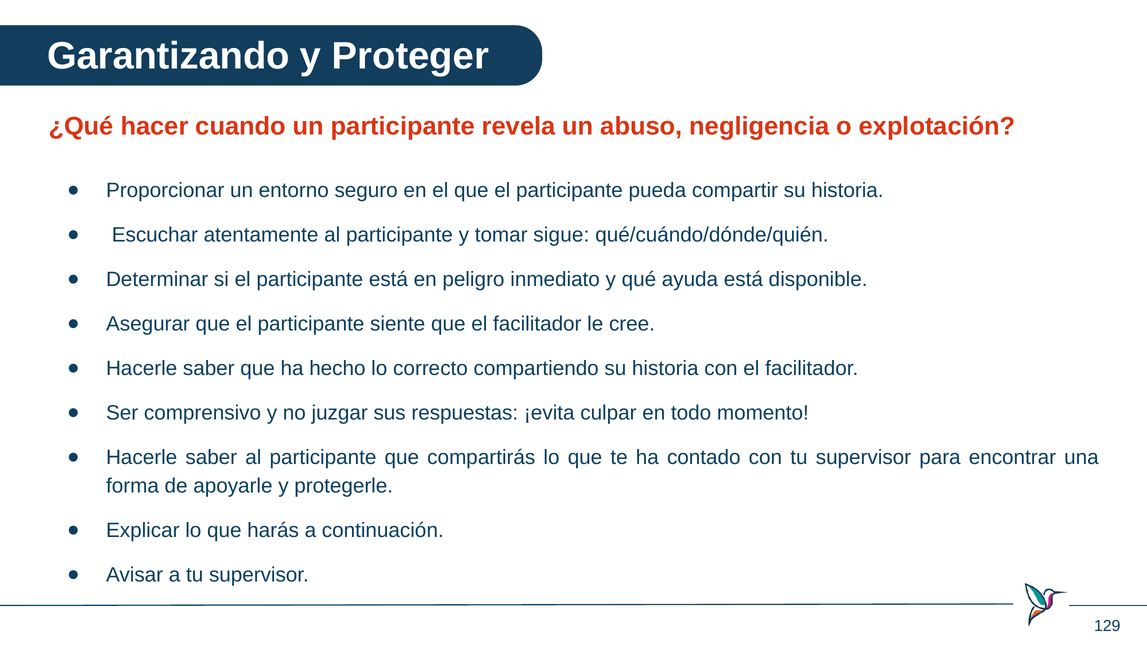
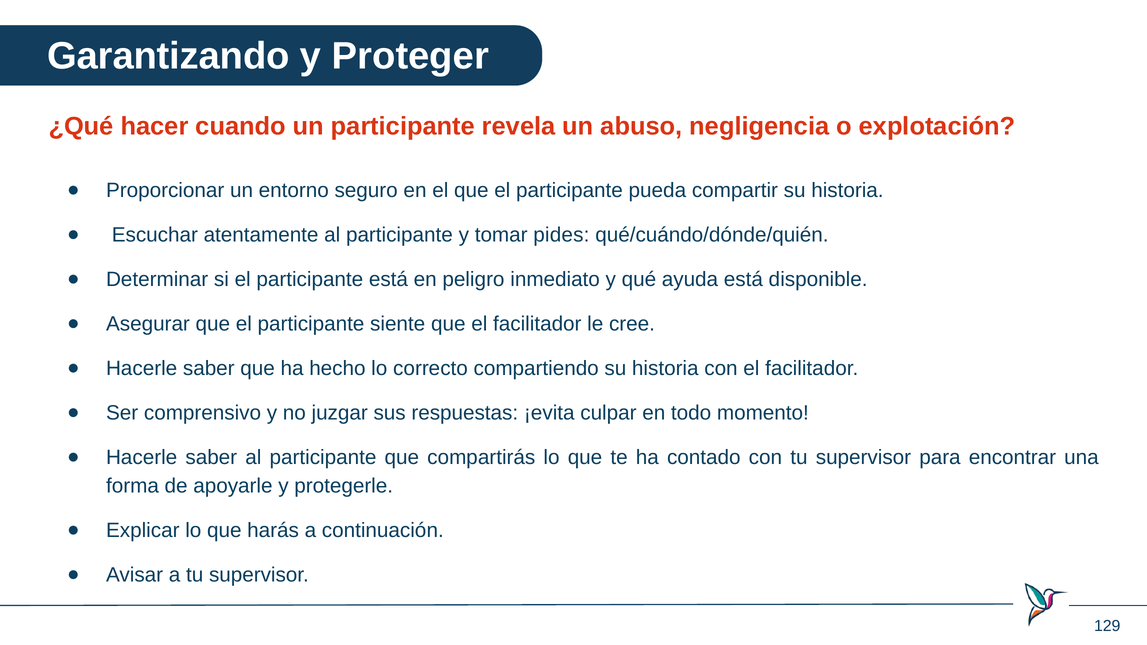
sigue: sigue -> pides (561, 235)
